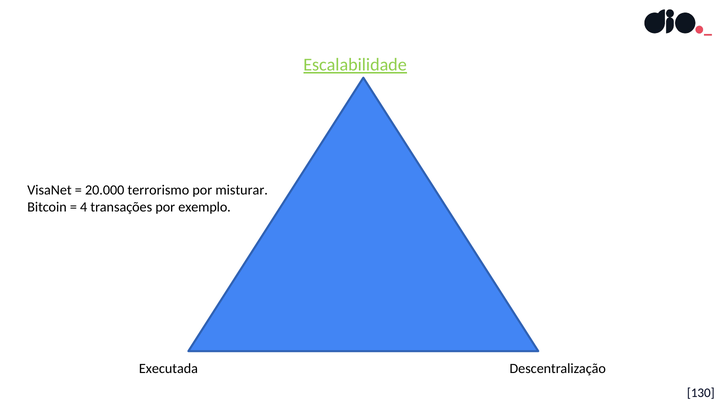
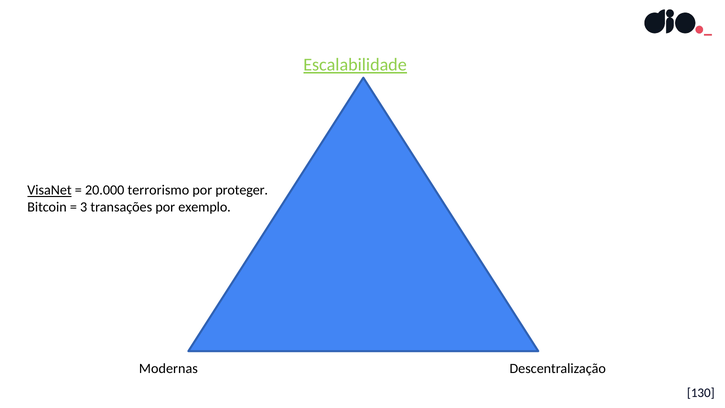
VisaNet underline: none -> present (49, 190)
misturar: misturar -> proteger (242, 190)
4: 4 -> 3 (84, 207)
Executada: Executada -> Modernas (168, 368)
